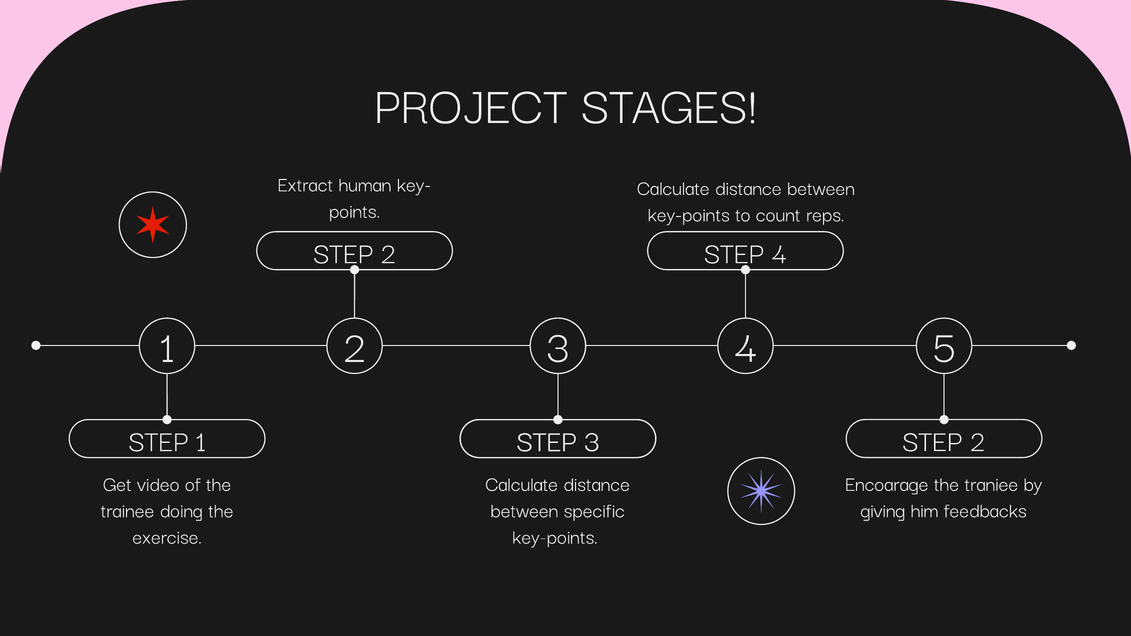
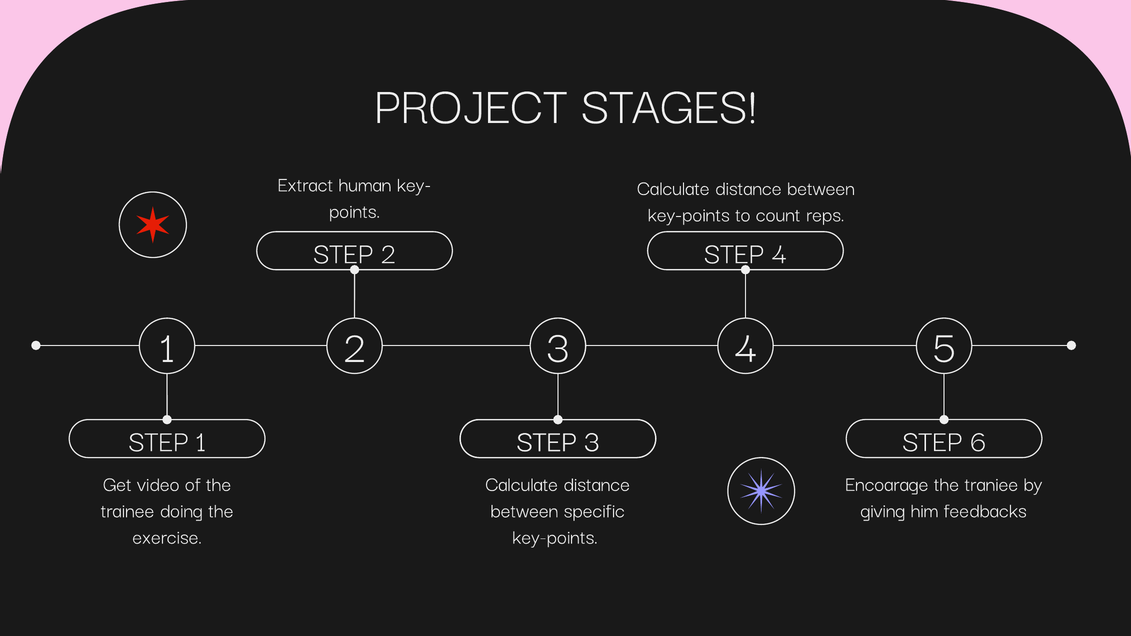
2: 2 -> 6 (978, 441)
